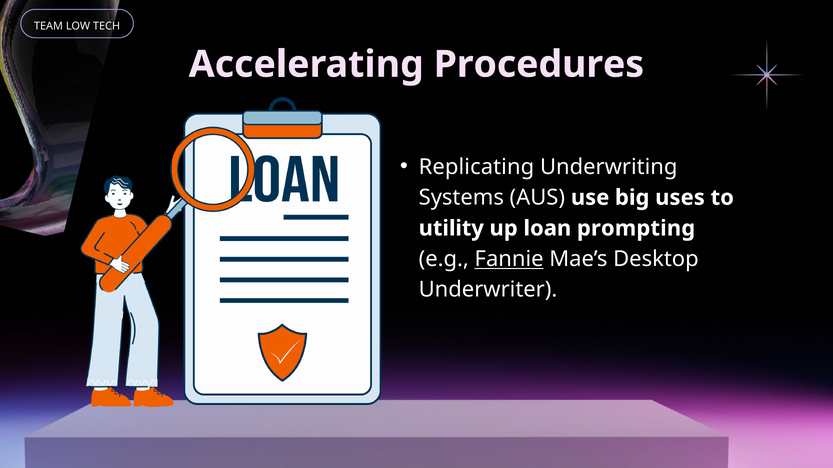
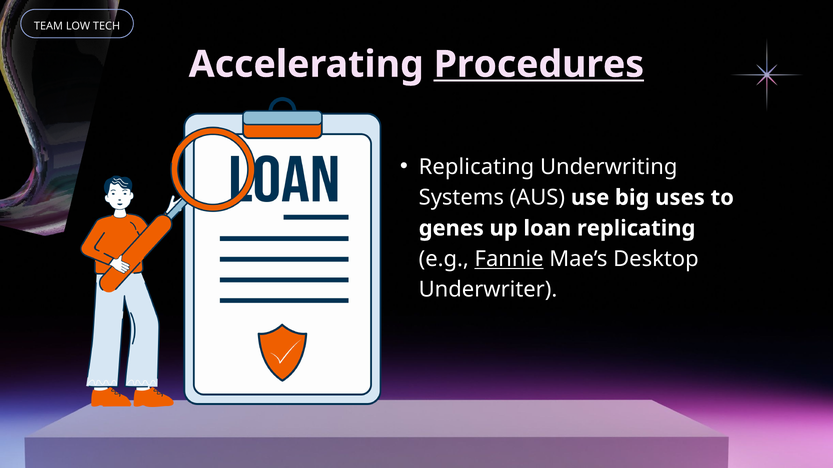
Procedures underline: none -> present (539, 64)
utility: utility -> genes (451, 229)
loan prompting: prompting -> replicating (636, 229)
